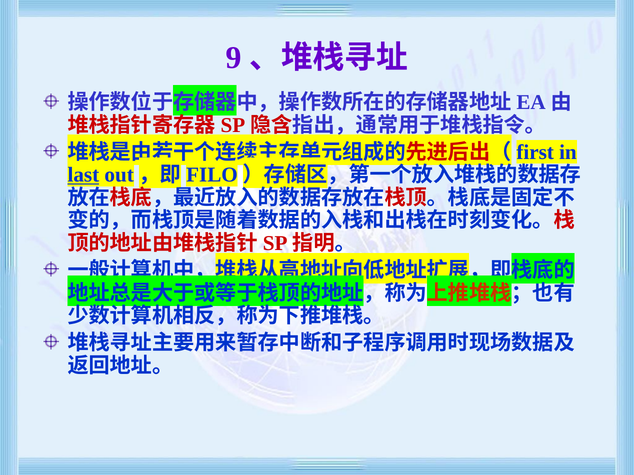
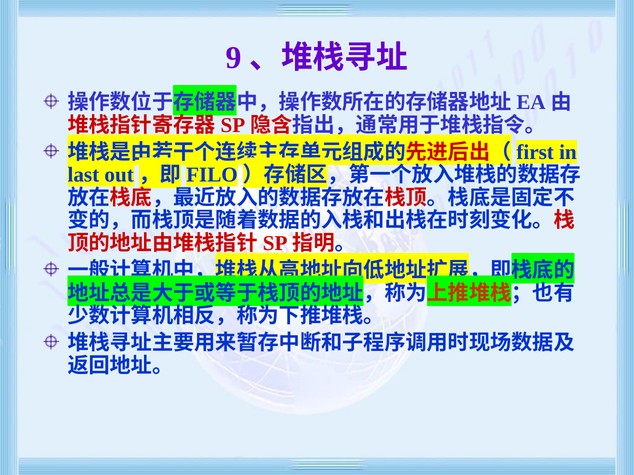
last underline: present -> none (83, 175)
